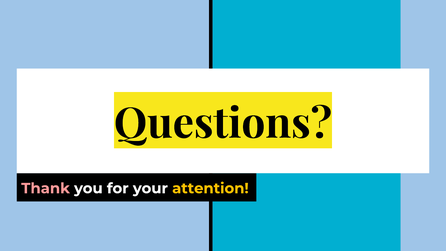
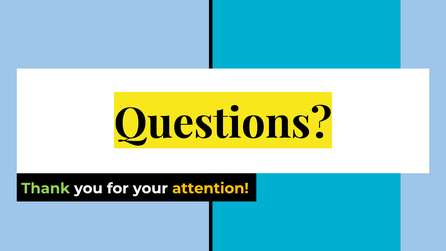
Thank colour: pink -> light green (46, 188)
